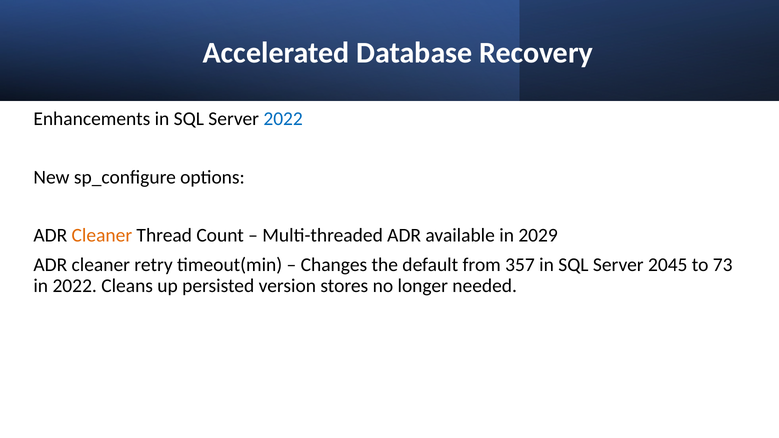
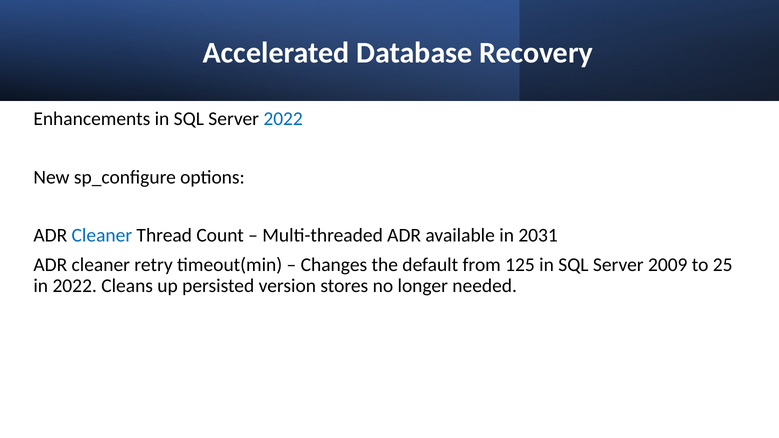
Cleaner colour: orange -> blue (102, 236)
2029: 2029 -> 2031 (538, 236)
357: 357 -> 125 (520, 265)
2045: 2045 -> 2009 (668, 265)
73: 73 -> 25 (723, 265)
